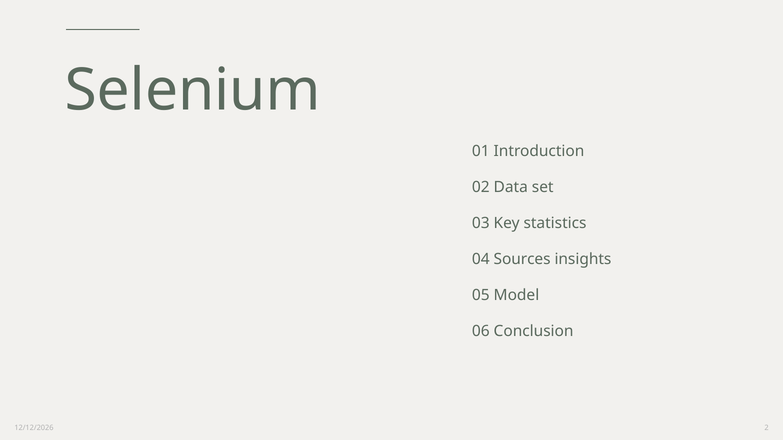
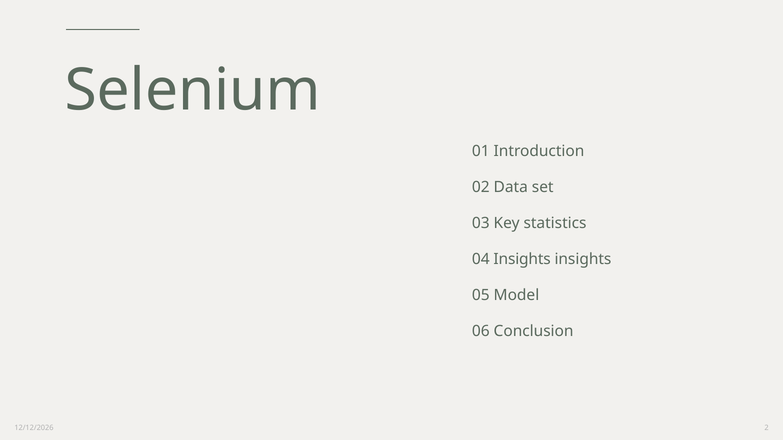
04 Sources: Sources -> Insights (522, 259)
